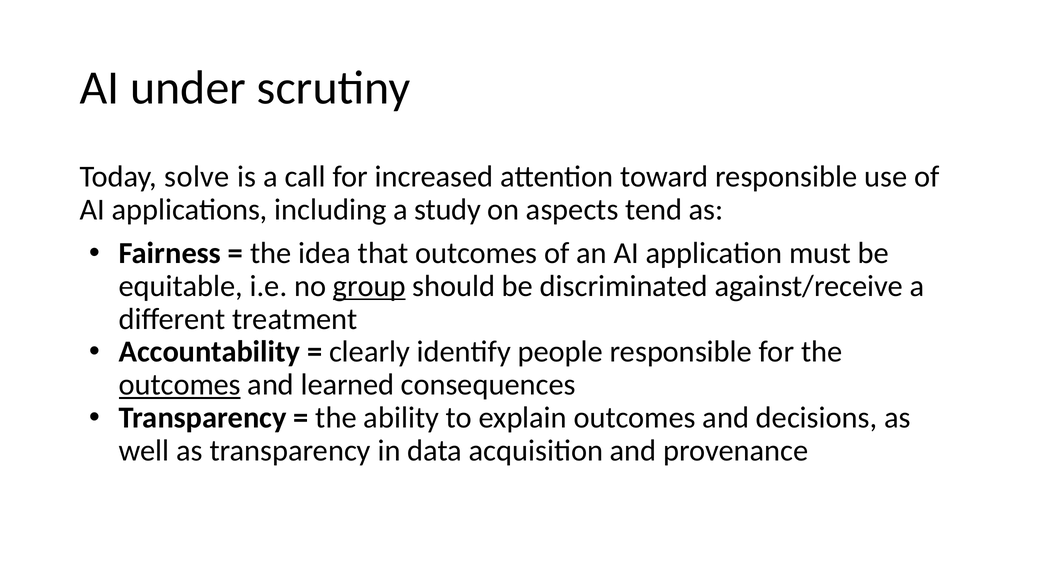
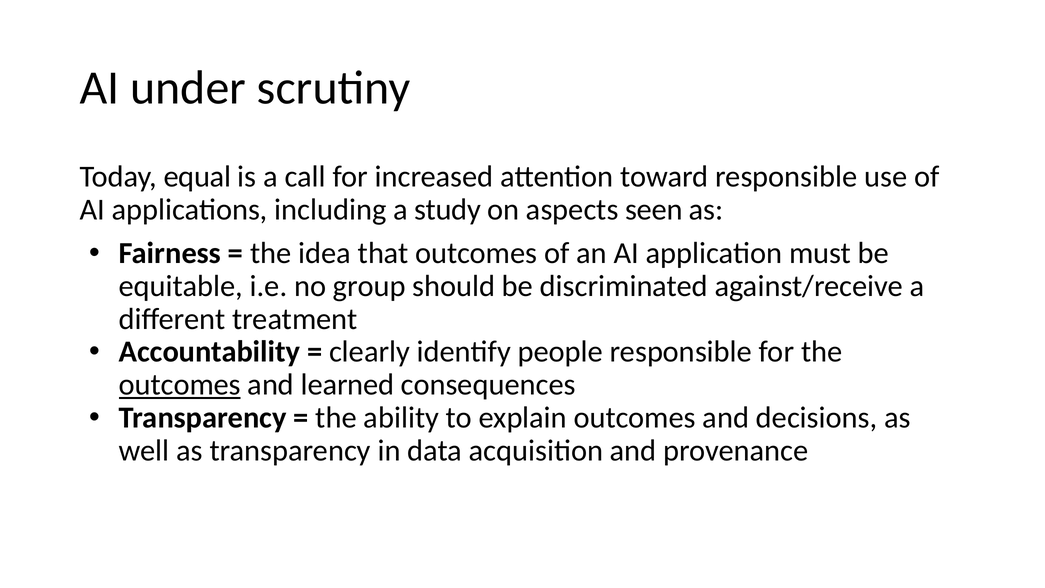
solve: solve -> equal (197, 177)
tend: tend -> seen (654, 209)
group underline: present -> none (369, 286)
